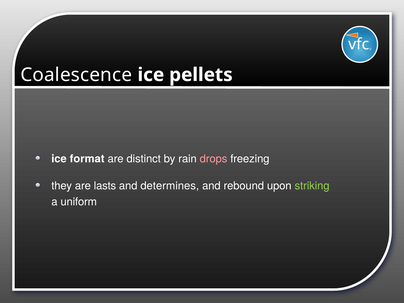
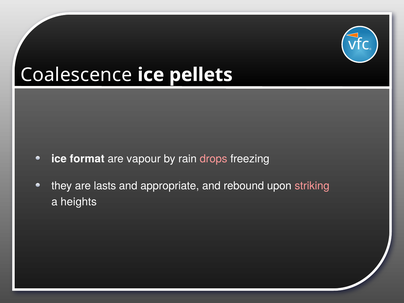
distinct: distinct -> vapour (144, 159)
determines: determines -> appropriate (170, 186)
striking colour: light green -> pink (312, 186)
uniform: uniform -> heights (79, 202)
